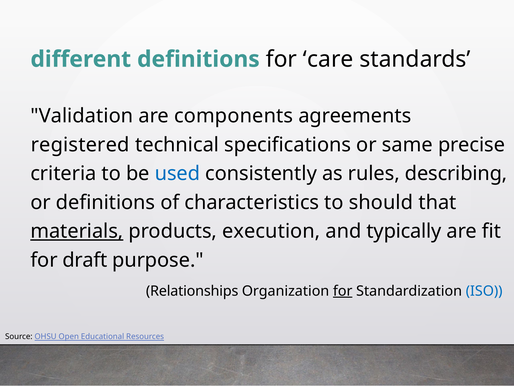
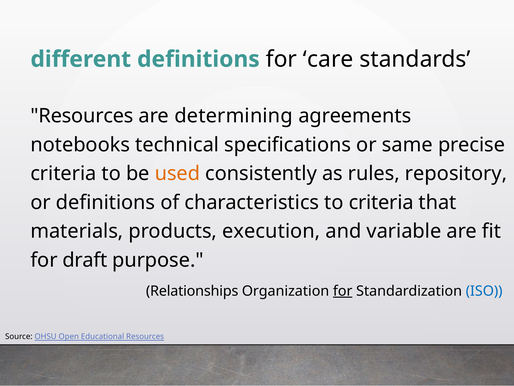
Validation: Validation -> Resources (82, 116)
components: components -> determining (234, 116)
registered: registered -> notebooks (80, 145)
used colour: blue -> orange (177, 173)
describing: describing -> repository (456, 173)
to should: should -> criteria (381, 202)
materials underline: present -> none (77, 231)
typically: typically -> variable (404, 231)
